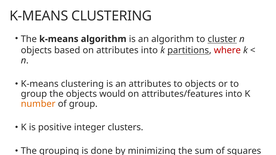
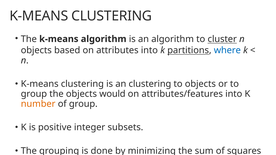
where colour: red -> blue (227, 50)
an attributes: attributes -> clustering (150, 84)
clusters: clusters -> subsets (125, 128)
